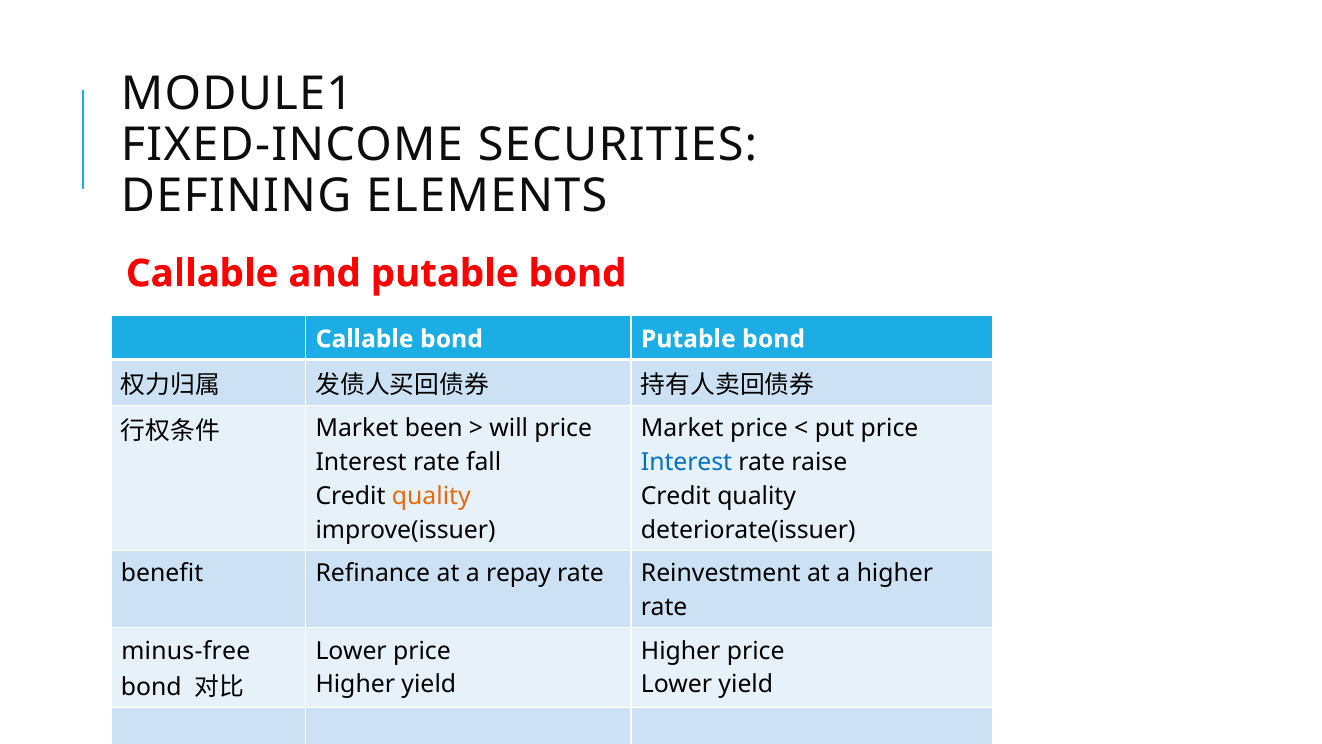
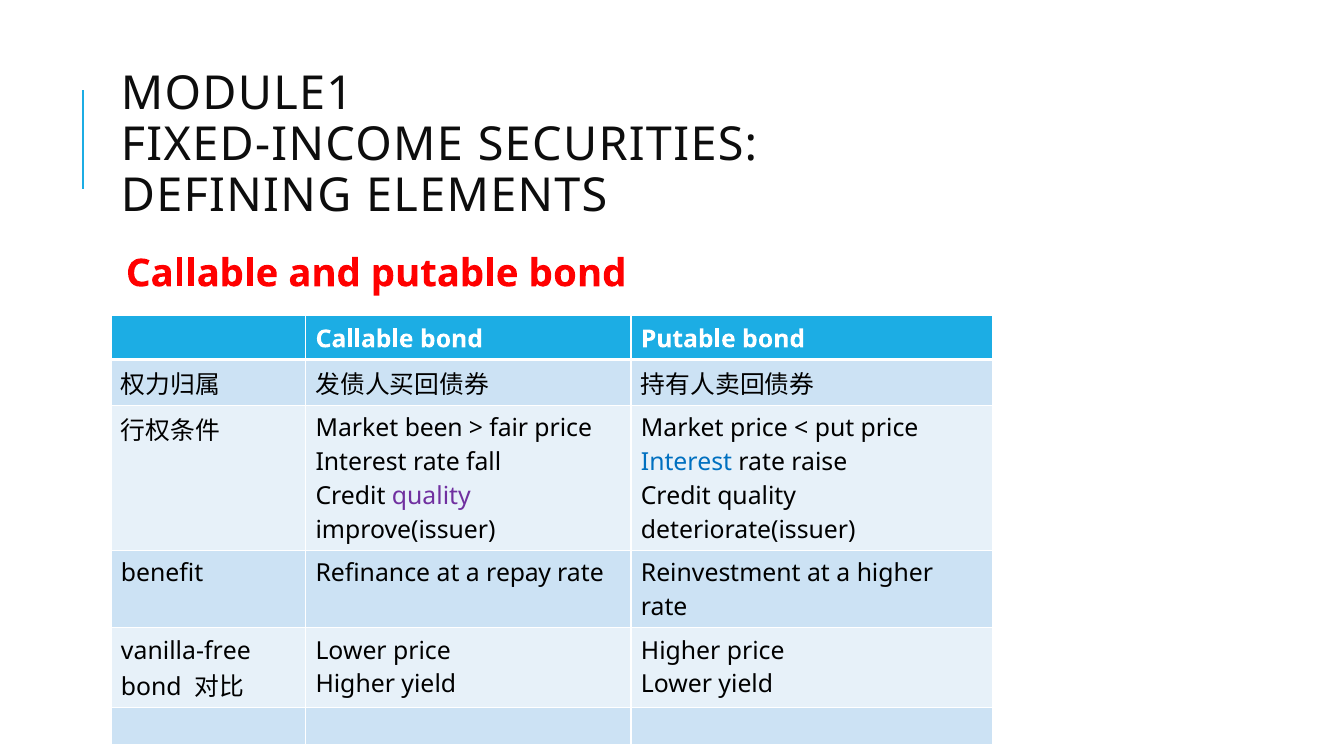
will: will -> fair (509, 428)
quality colour: orange -> purple (431, 496)
minus-free: minus-free -> vanilla-free (186, 651)
